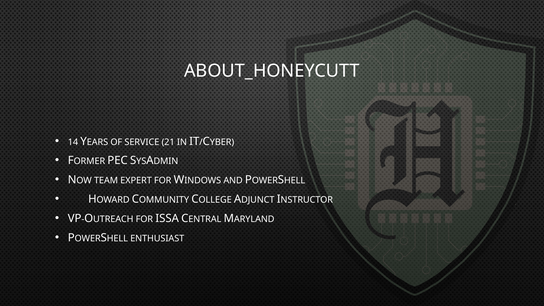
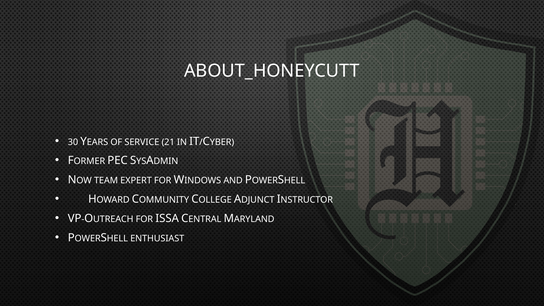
14: 14 -> 30 (73, 142)
